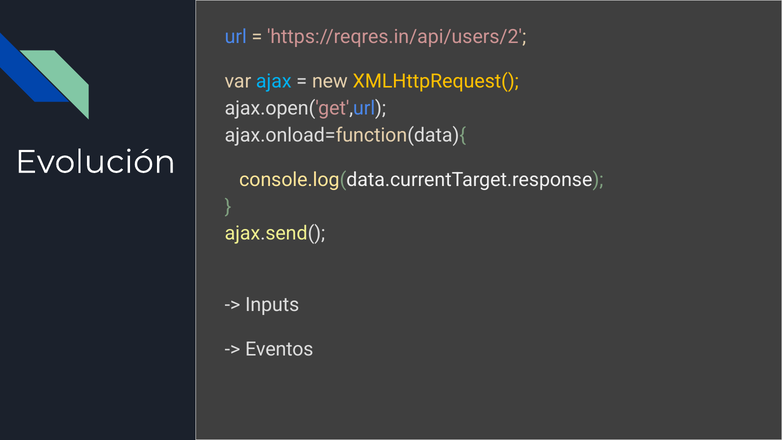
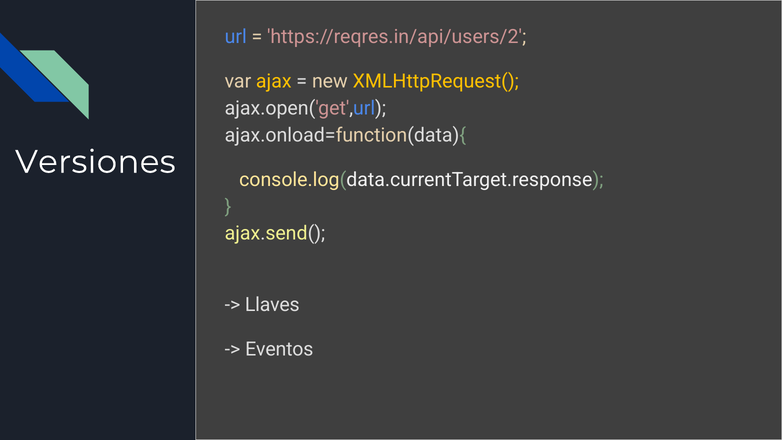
ajax colour: light blue -> yellow (274, 81)
Evolución: Evolución -> Versiones (95, 162)
Inputs: Inputs -> Llaves (272, 305)
